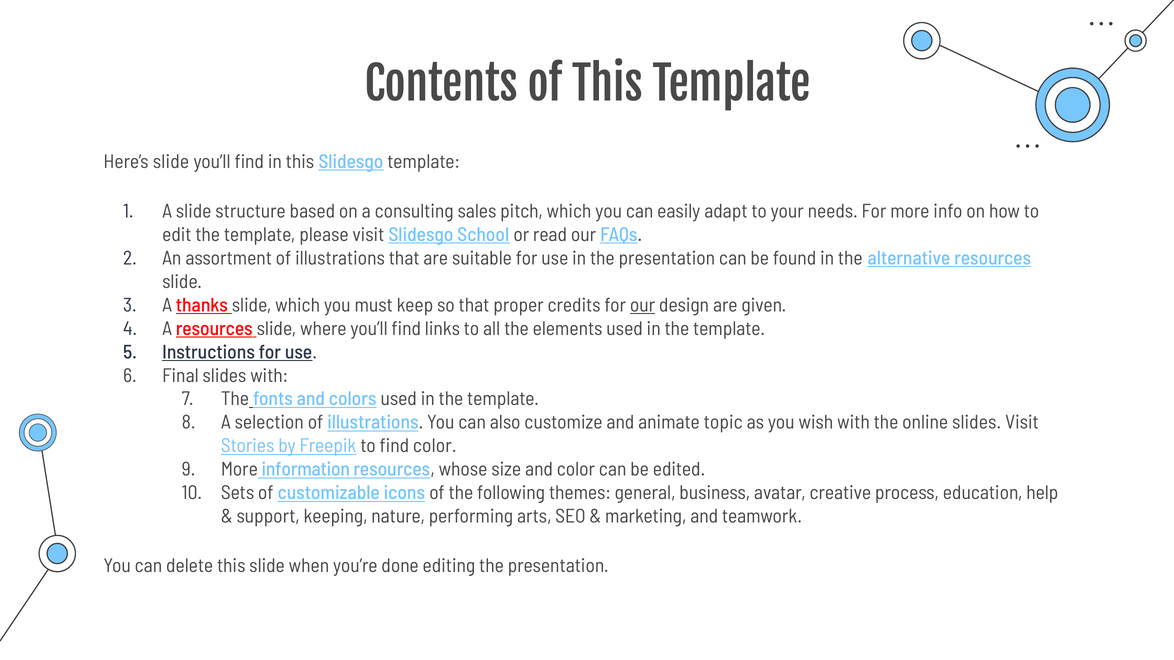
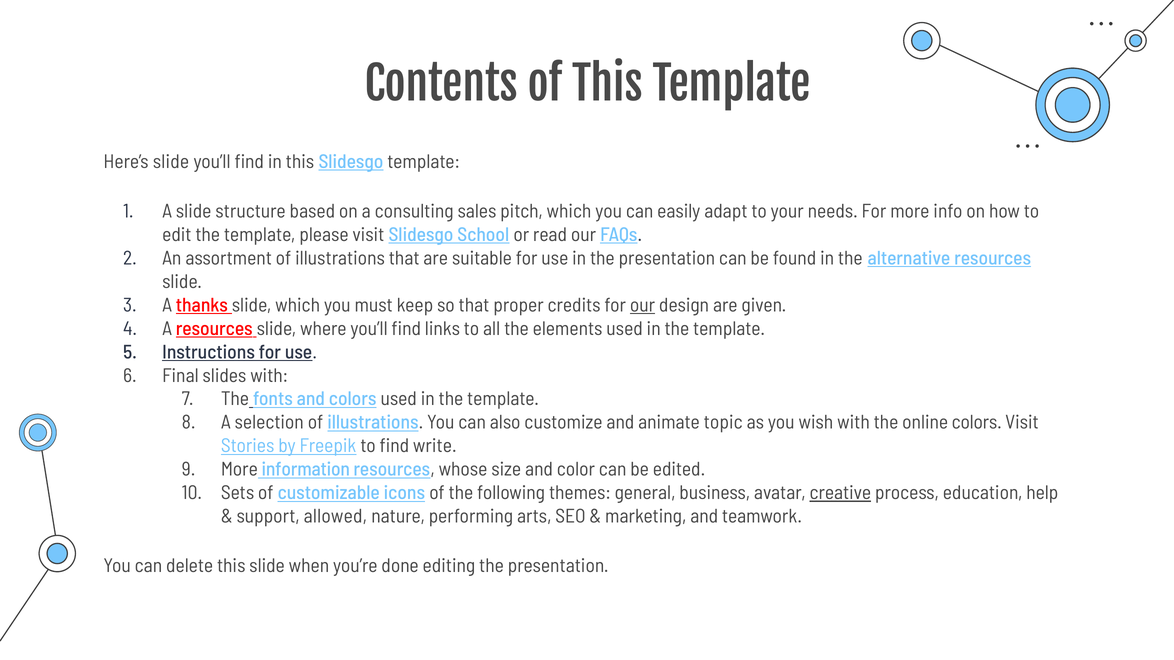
online slides: slides -> colors (977, 423)
find color: color -> write (435, 446)
creative underline: none -> present (840, 493)
keeping: keeping -> allowed (335, 517)
